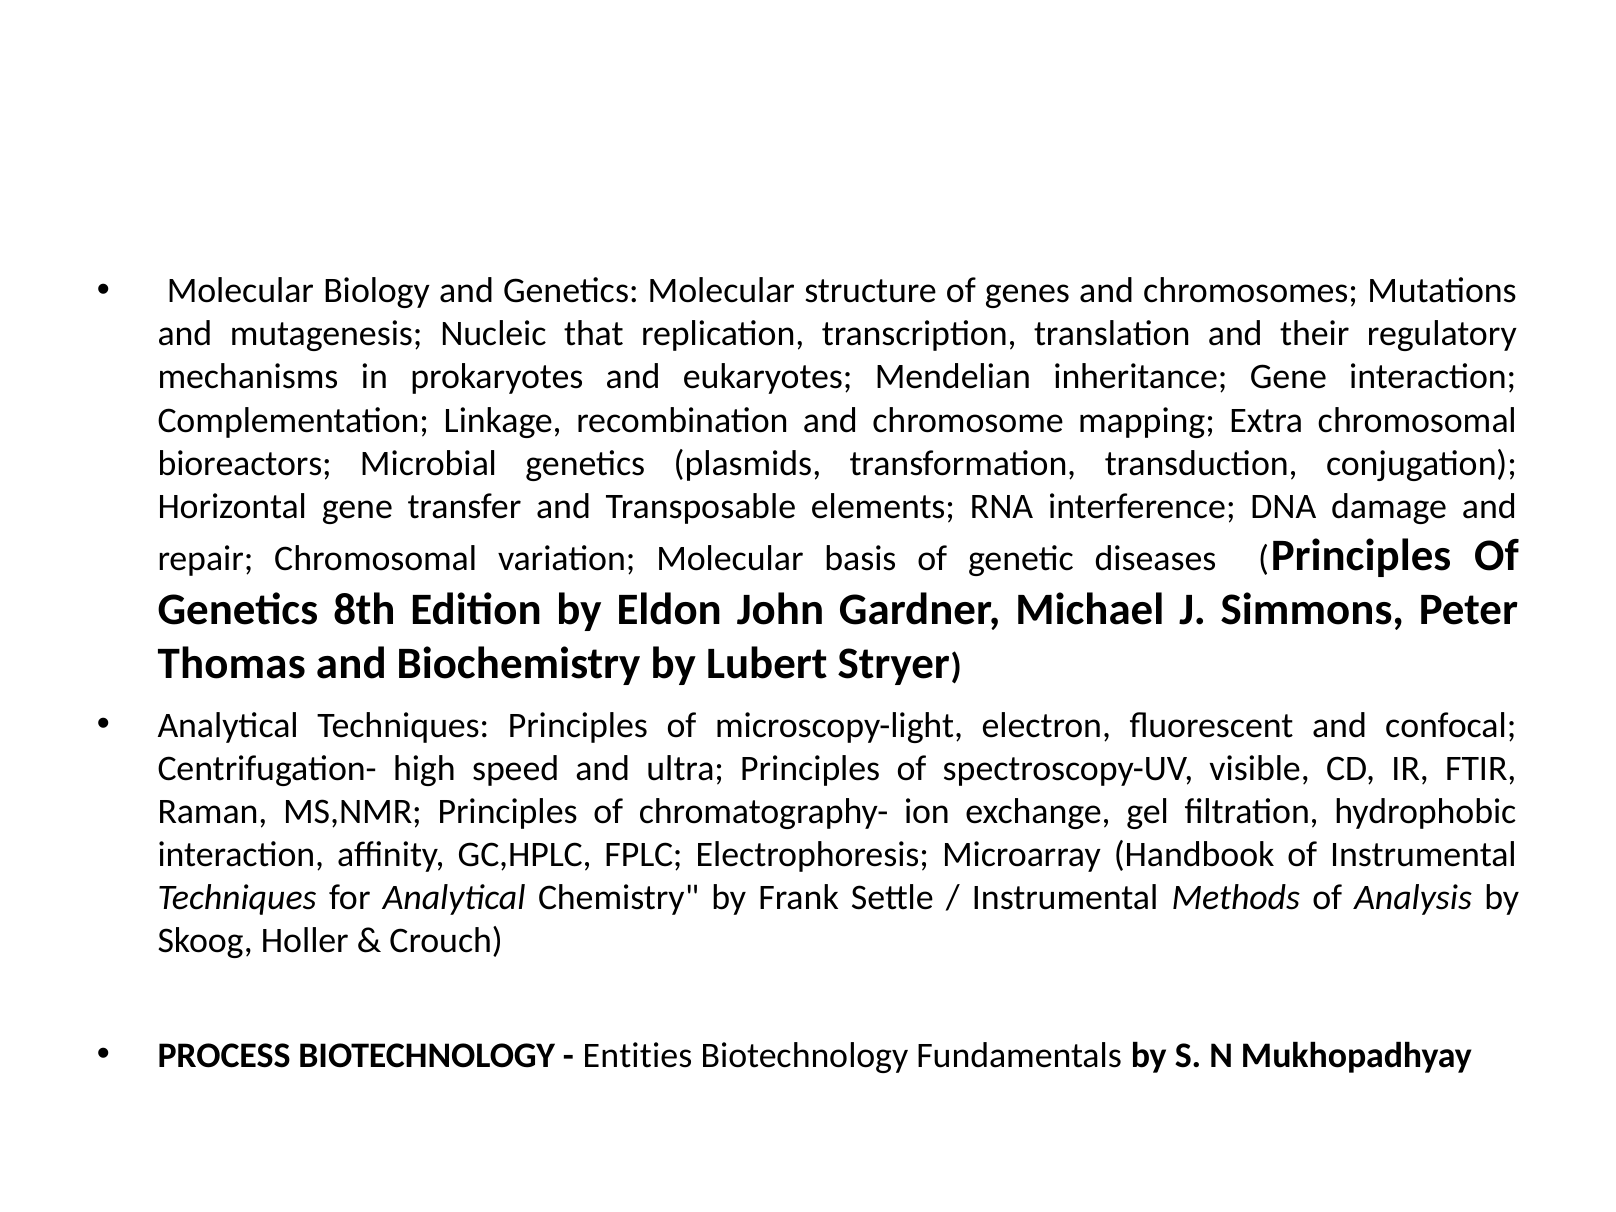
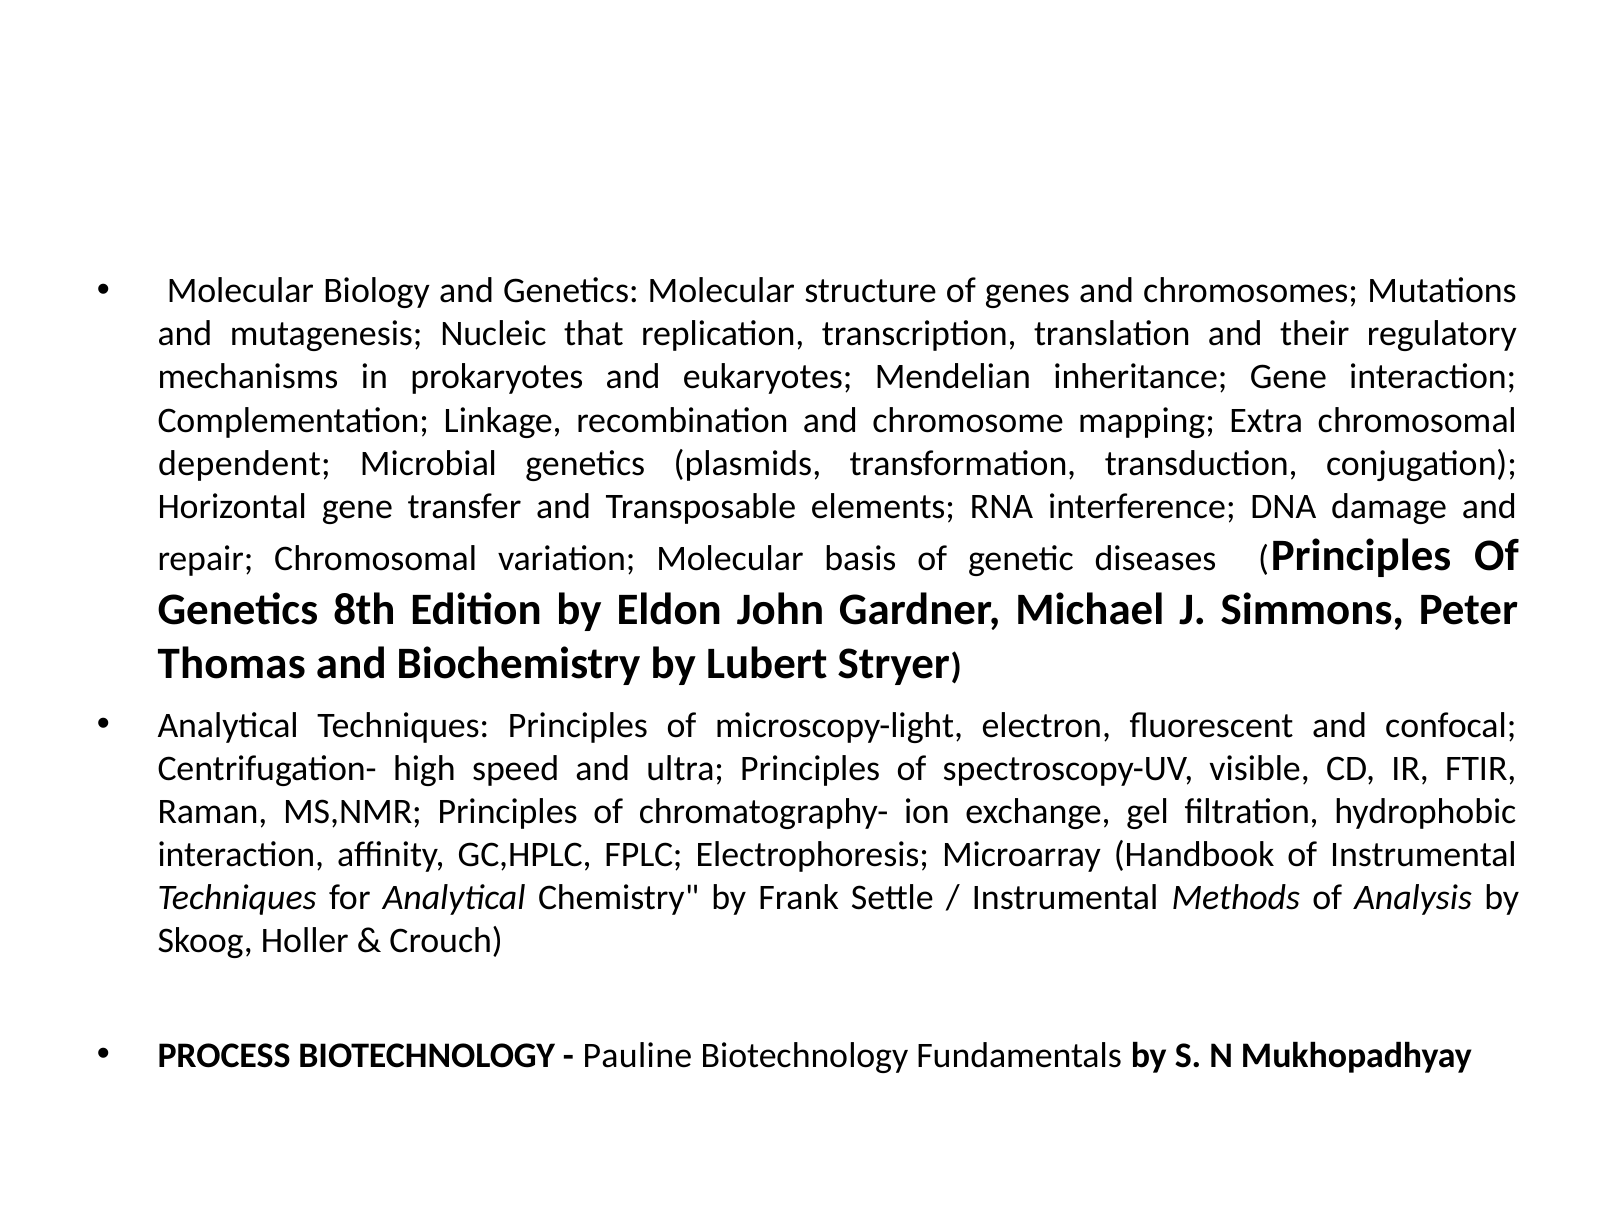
bioreactors: bioreactors -> dependent (244, 463)
Entities: Entities -> Pauline (637, 1056)
